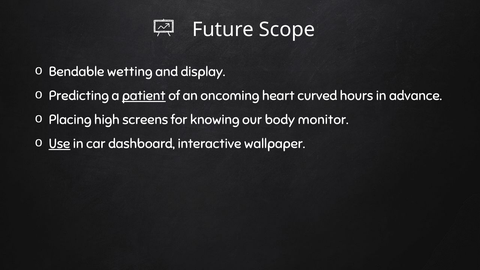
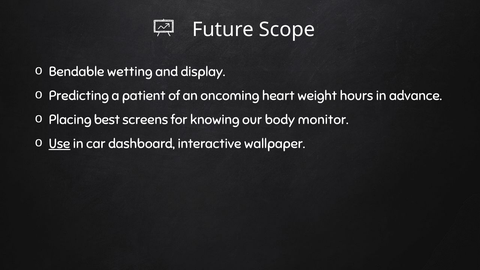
patient underline: present -> none (144, 96)
curved: curved -> weight (317, 96)
high: high -> best (107, 120)
